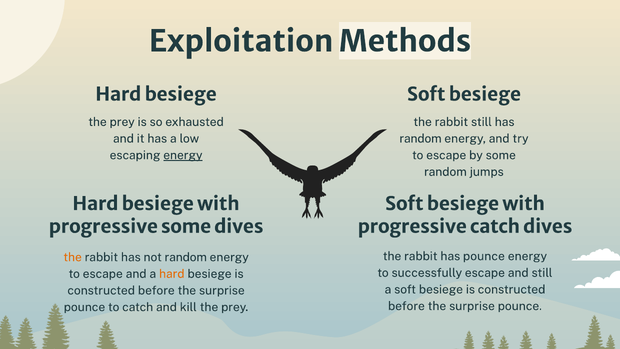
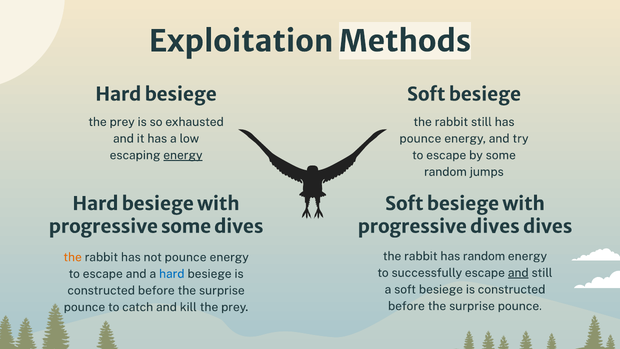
random: random -> pounce (420, 138)
progressive catch: catch -> dives (495, 226)
has pounce: pounce -> random (484, 256)
not random: random -> pounce (186, 257)
and underline: none -> present (518, 273)
hard colour: orange -> blue (172, 274)
